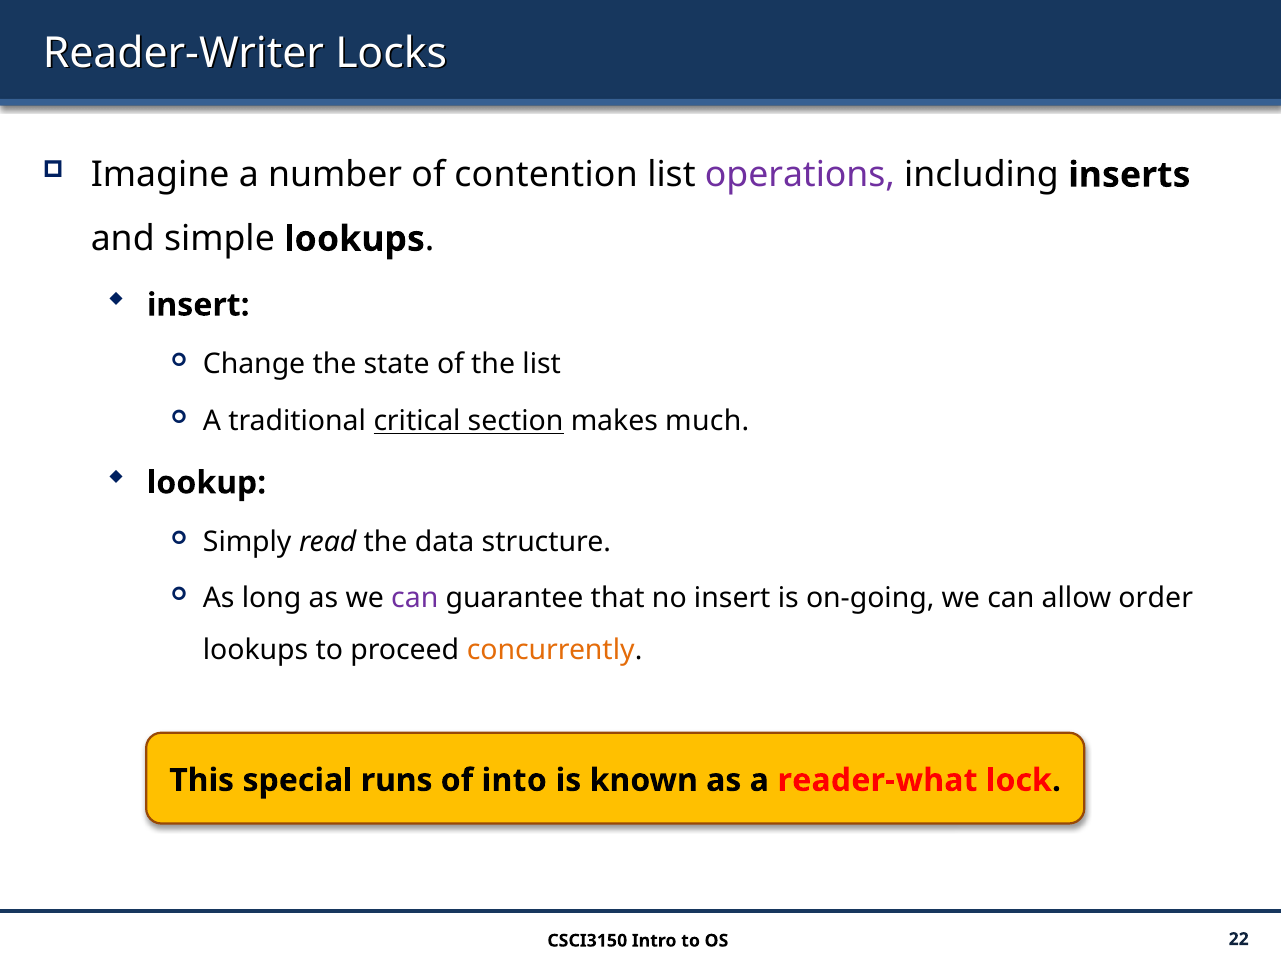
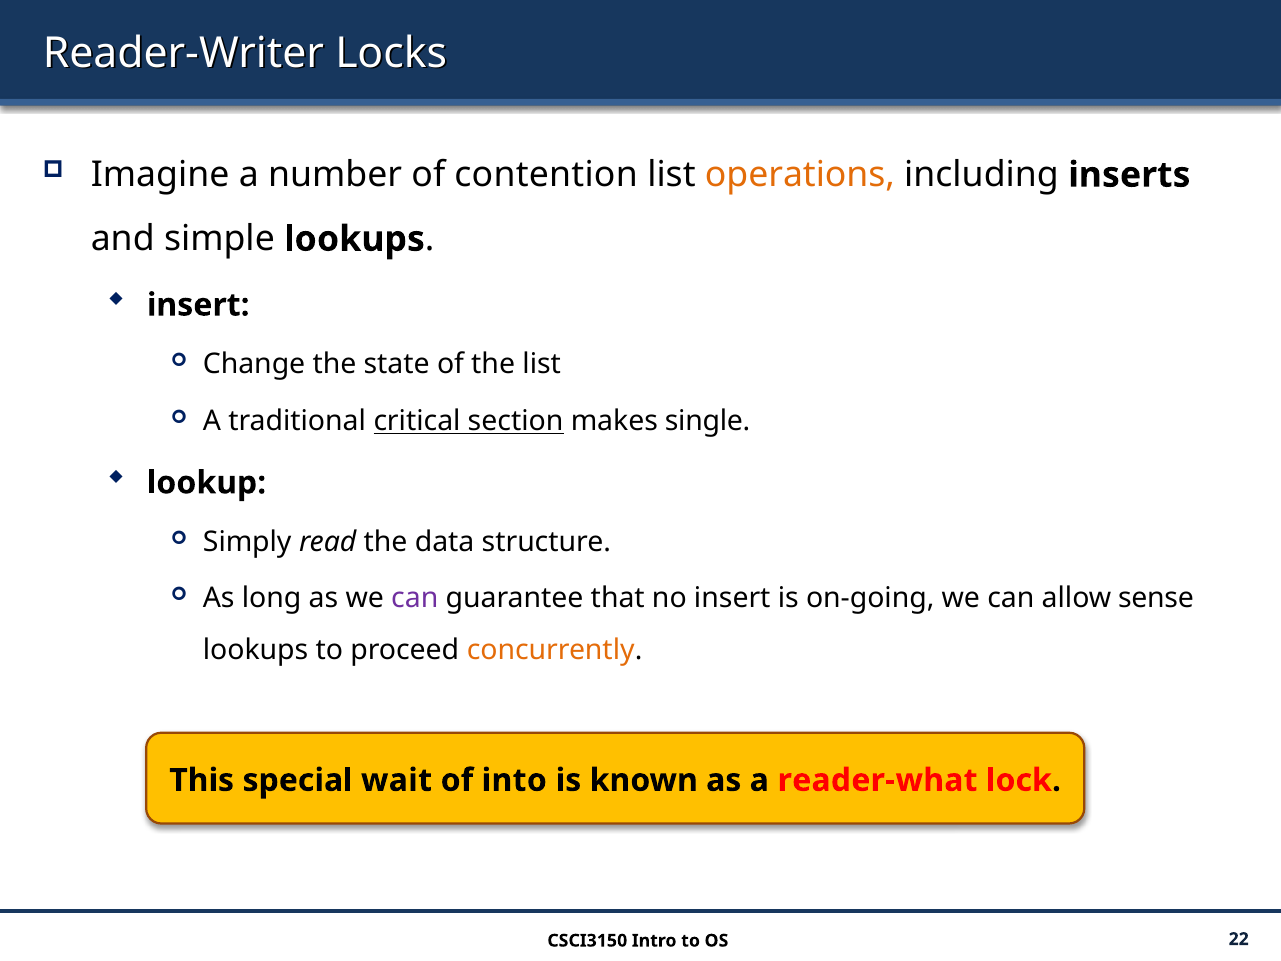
operations colour: purple -> orange (800, 175)
much: much -> single (708, 421)
order: order -> sense (1156, 598)
runs: runs -> wait (397, 780)
